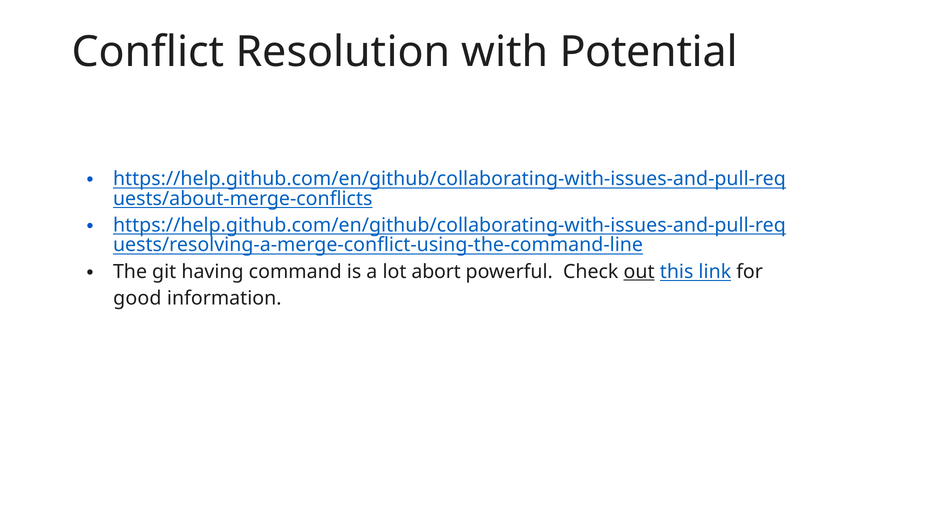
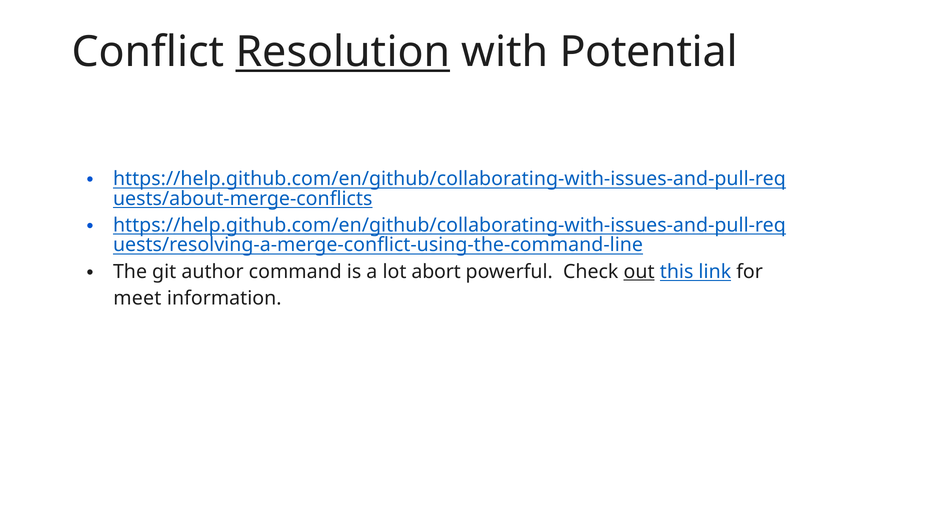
Resolution underline: none -> present (343, 52)
having: having -> author (213, 272)
good: good -> meet (137, 298)
